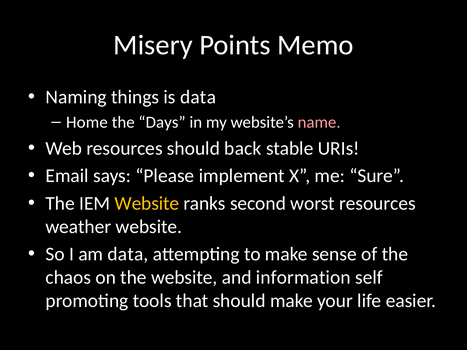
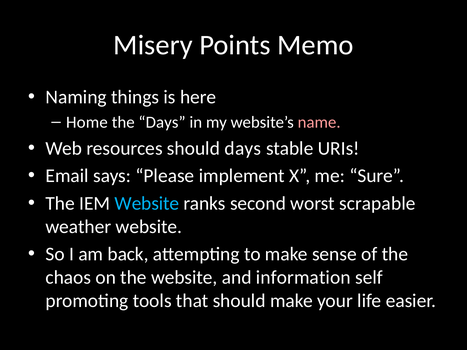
is data: data -> here (198, 97)
should back: back -> days (243, 148)
Website colour: yellow -> light blue (147, 203)
worst resources: resources -> scrapable (377, 203)
am data: data -> back (128, 254)
